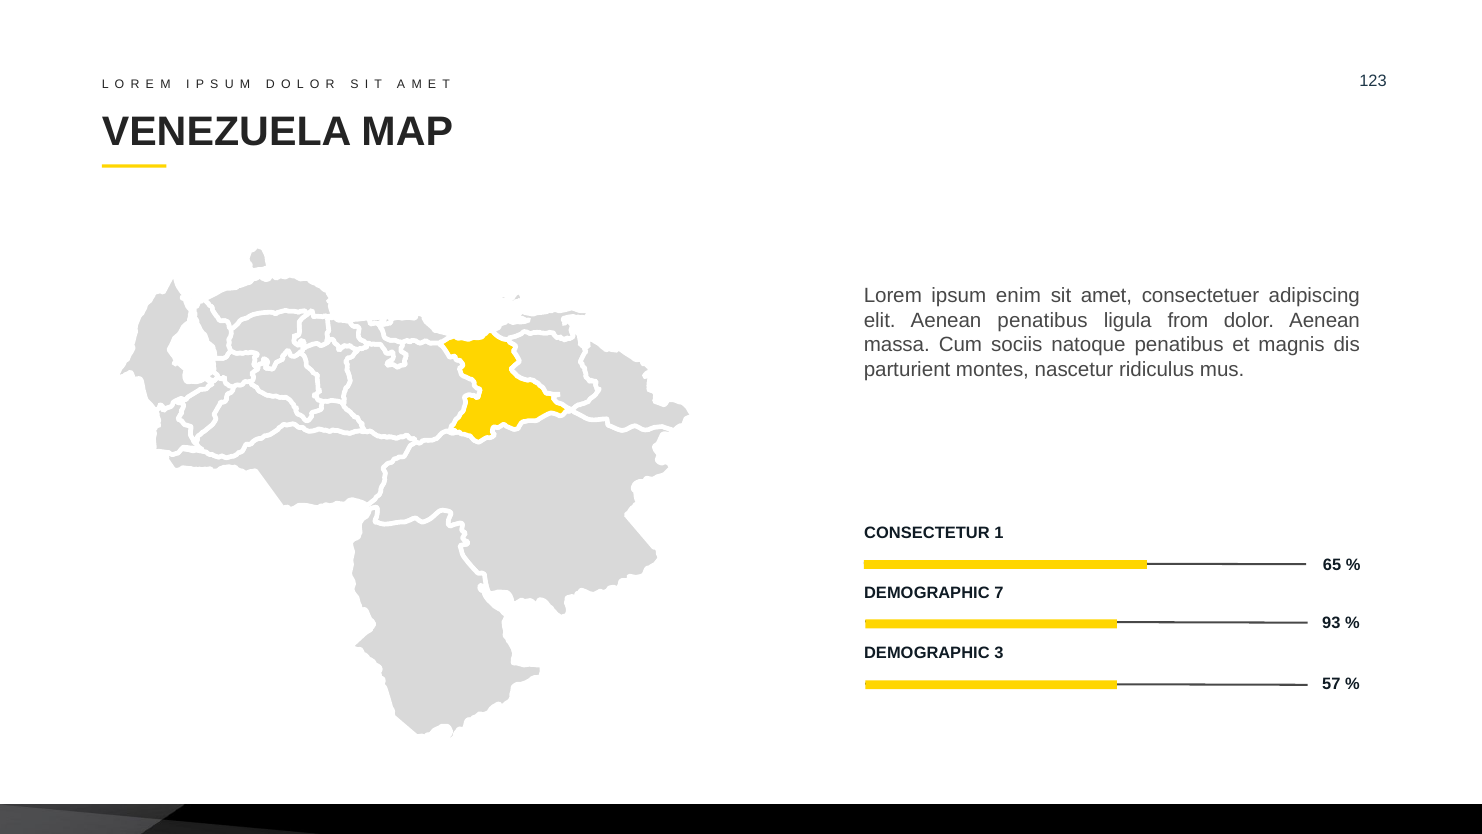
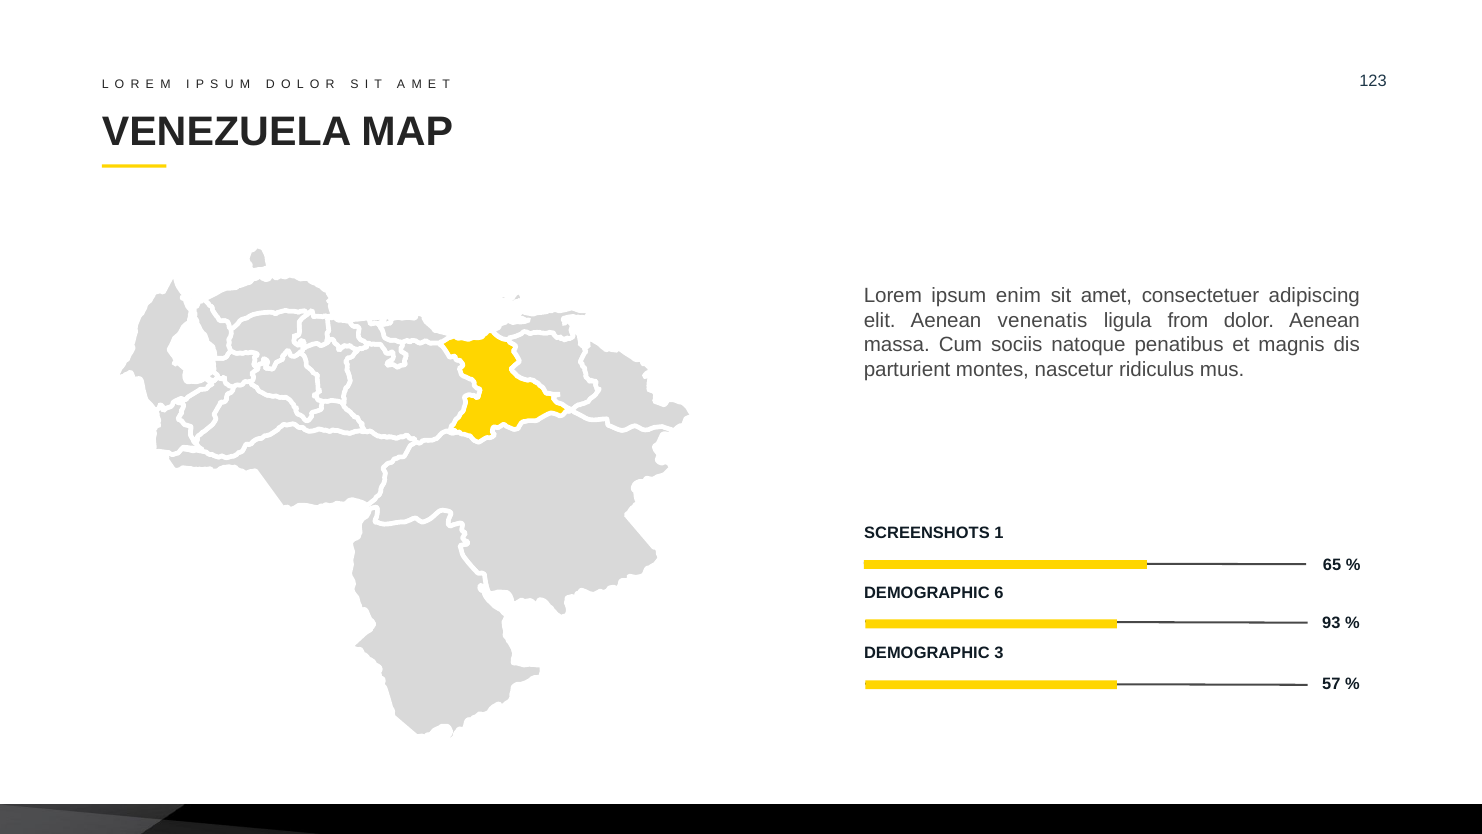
Aenean penatibus: penatibus -> venenatis (1042, 320)
CONSECTETUR: CONSECTETUR -> SCREENSHOTS (927, 532)
7: 7 -> 6 (999, 592)
